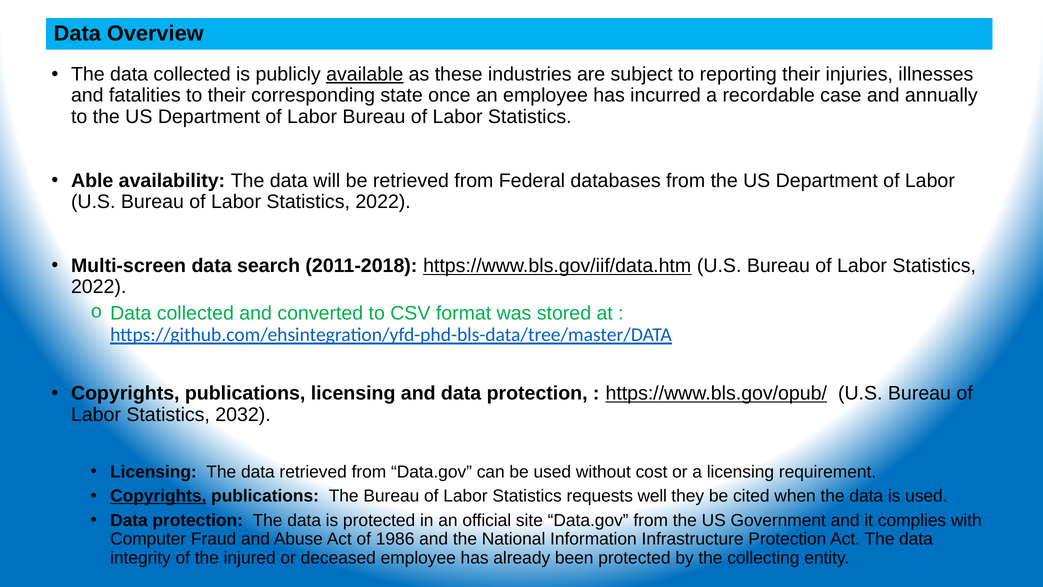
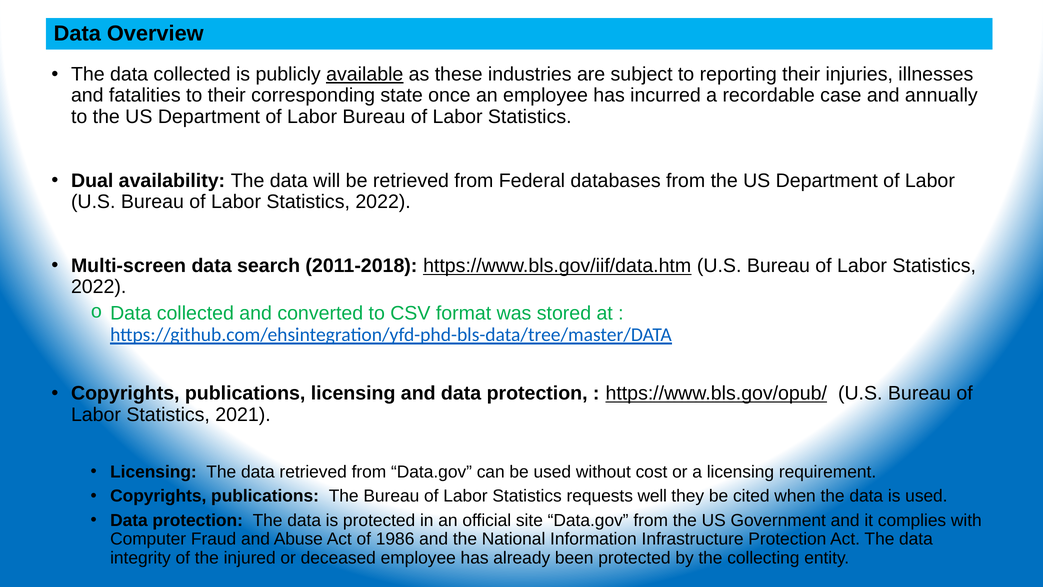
Able: Able -> Dual (92, 181)
2032: 2032 -> 2021 (243, 414)
Copyrights underline: present -> none (158, 496)
